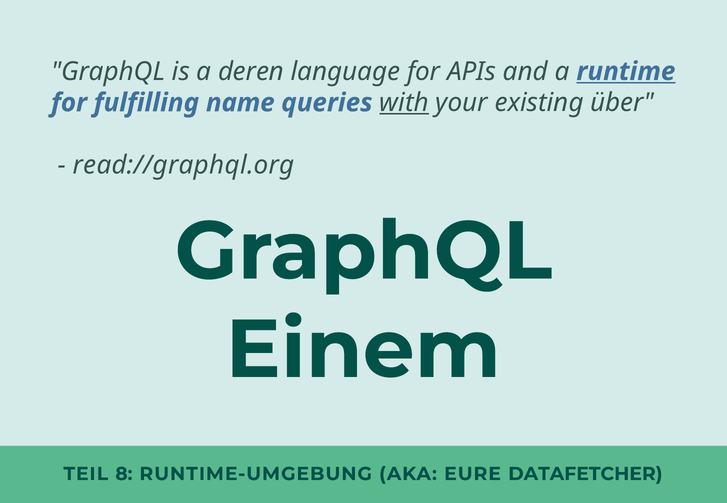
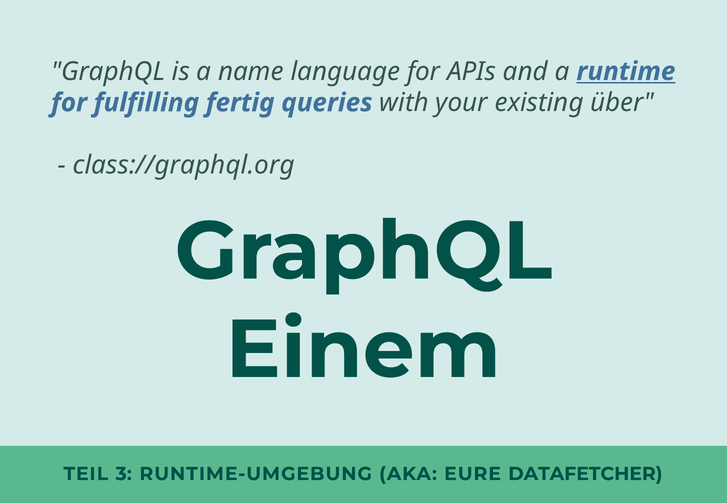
deren: deren -> name (251, 71)
name: name -> fertig (240, 103)
with underline: present -> none (404, 103)
read://graphql.org: read://graphql.org -> class://graphql.org (184, 165)
8: 8 -> 3 (124, 474)
